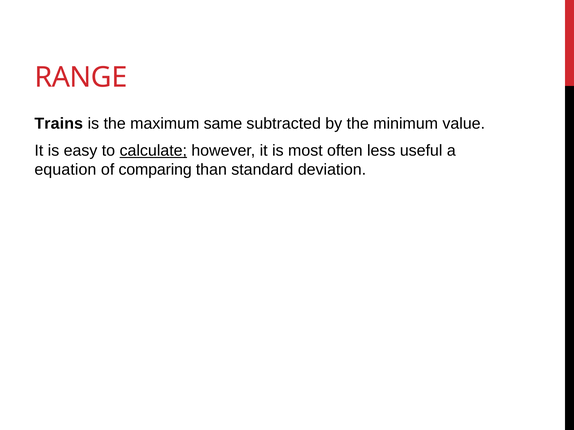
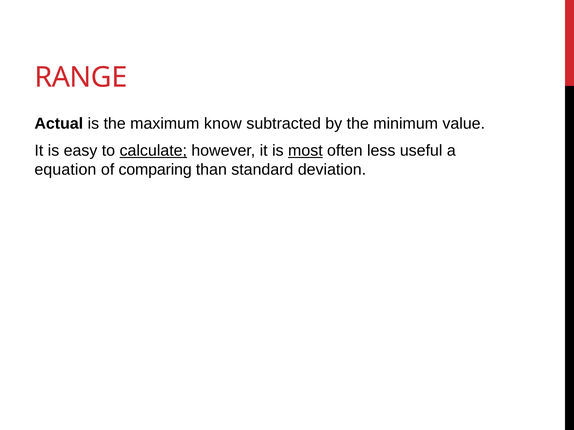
Trains: Trains -> Actual (59, 124)
same: same -> know (223, 124)
most underline: none -> present (305, 151)
